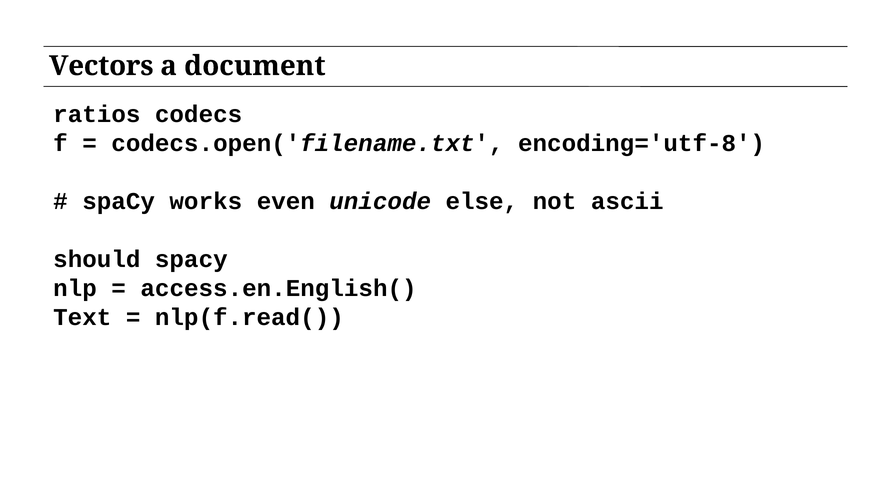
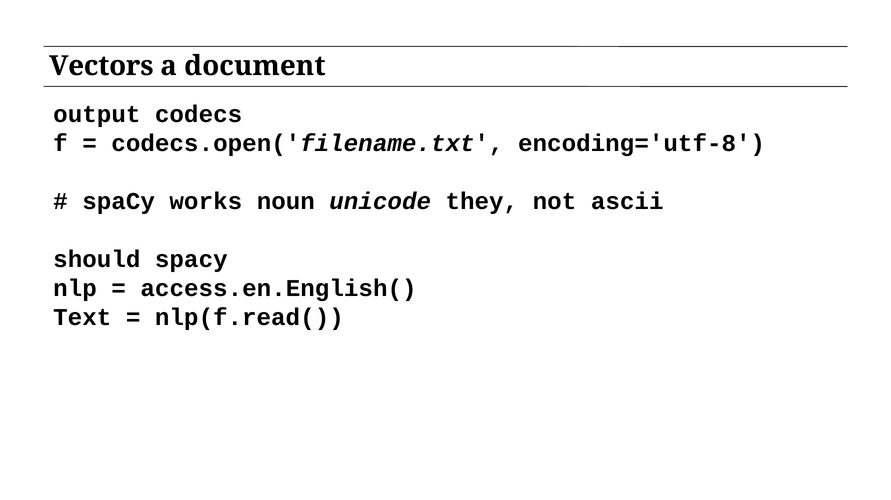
ratios: ratios -> output (97, 115)
even: even -> noun (286, 202)
else: else -> they (482, 202)
